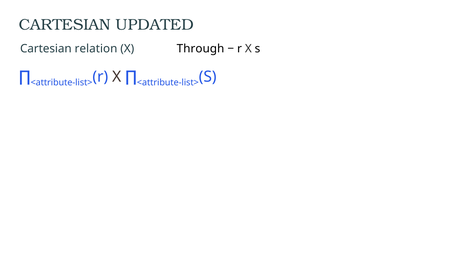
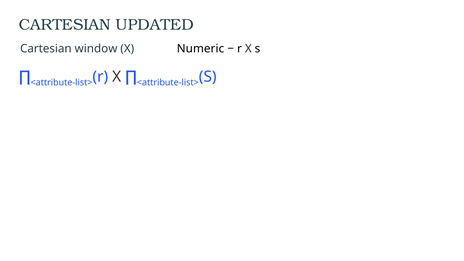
relation: relation -> window (96, 49)
Through: Through -> Numeric (200, 49)
